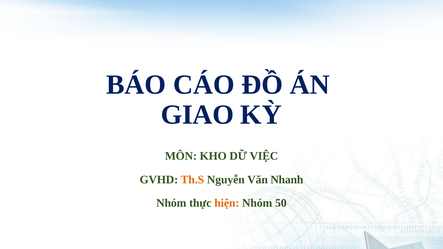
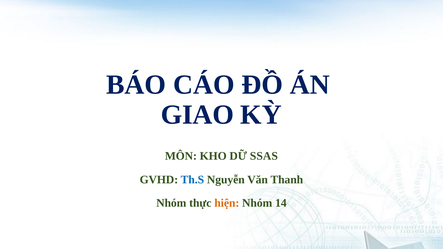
VIỆC: VIỆC -> SSAS (264, 156)
Th.S colour: orange -> blue (192, 180)
Nhanh: Nhanh -> Thanh (287, 180)
50: 50 -> 14 (281, 203)
